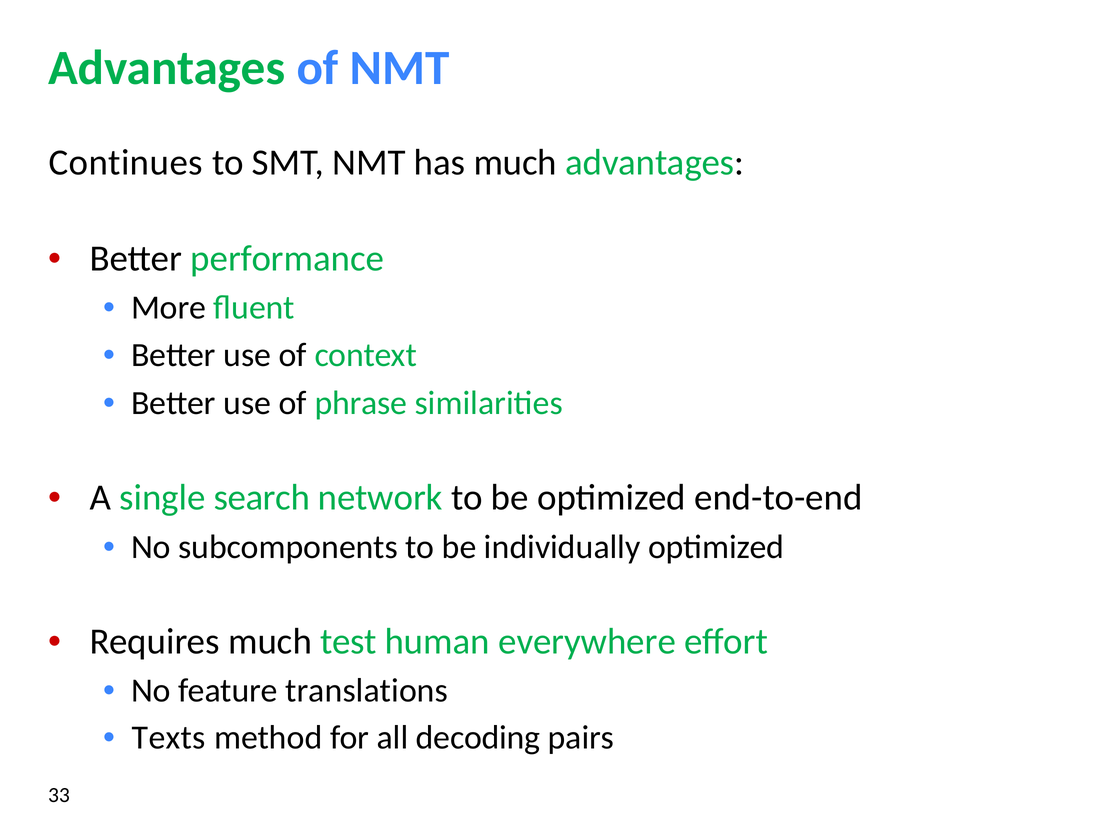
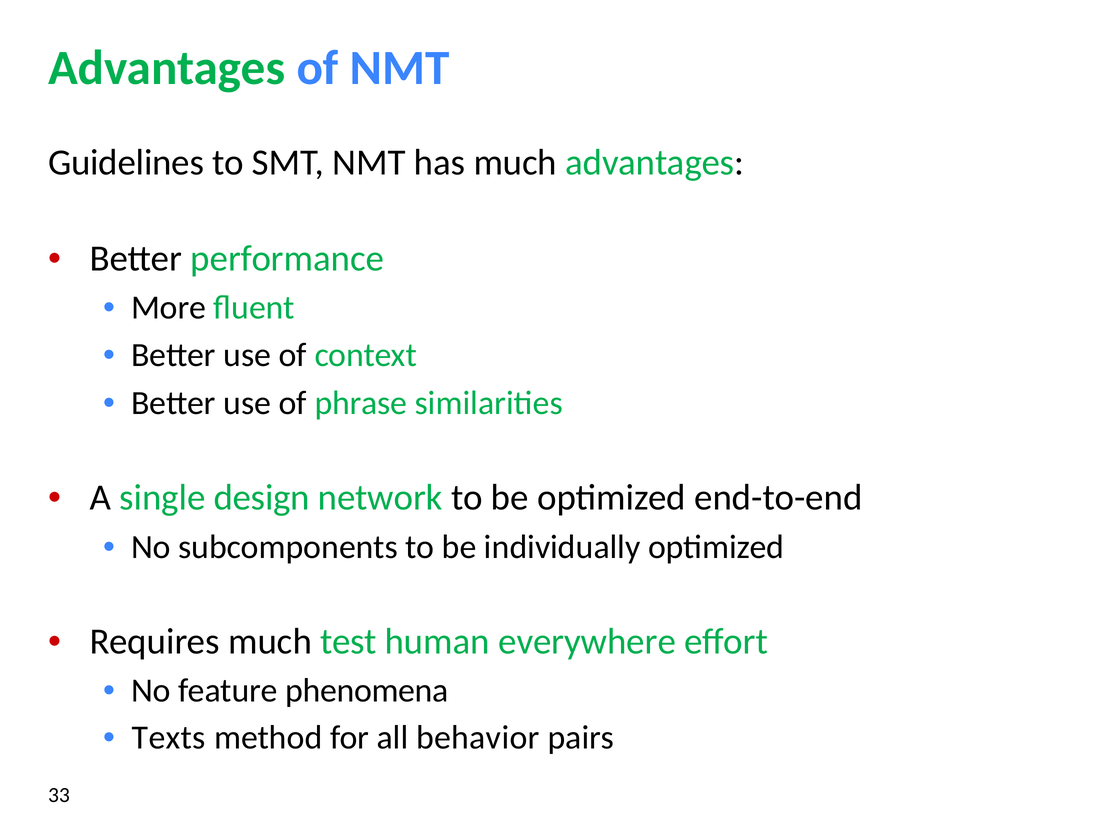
Continues: Continues -> Guidelines (126, 163)
search: search -> design (262, 497)
translations: translations -> phenomena (367, 690)
decoding: decoding -> behavior (478, 738)
